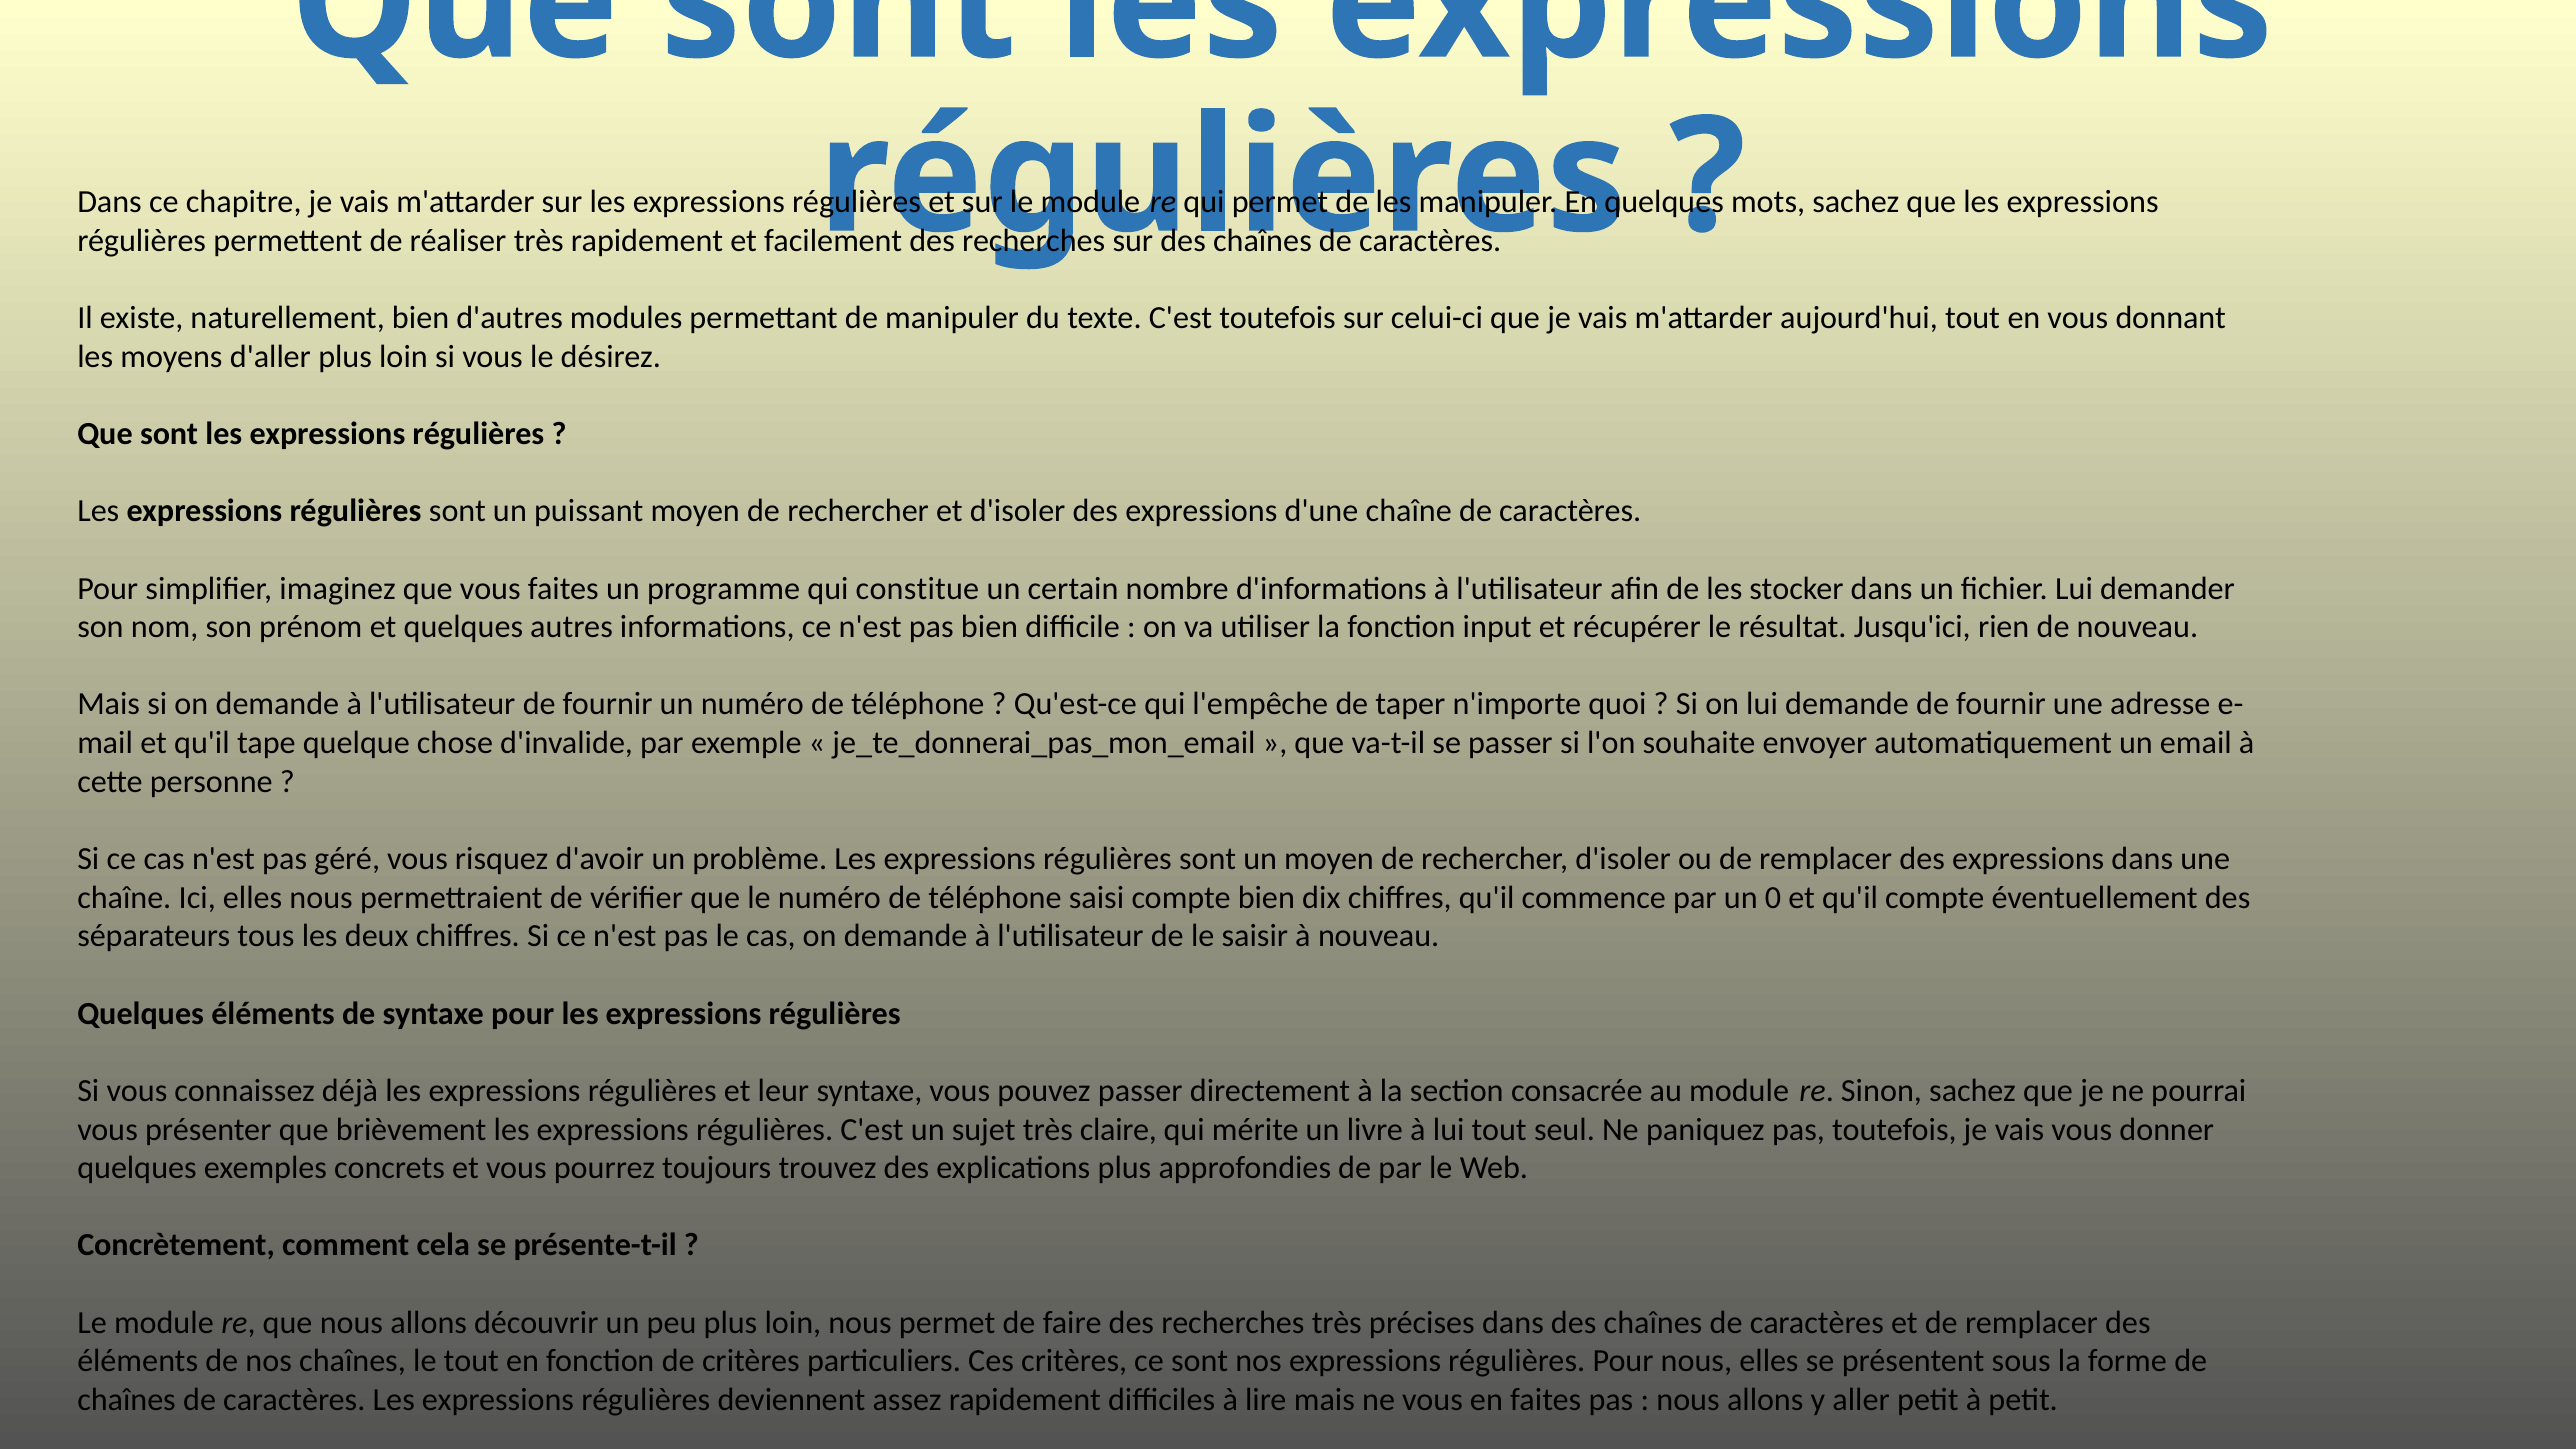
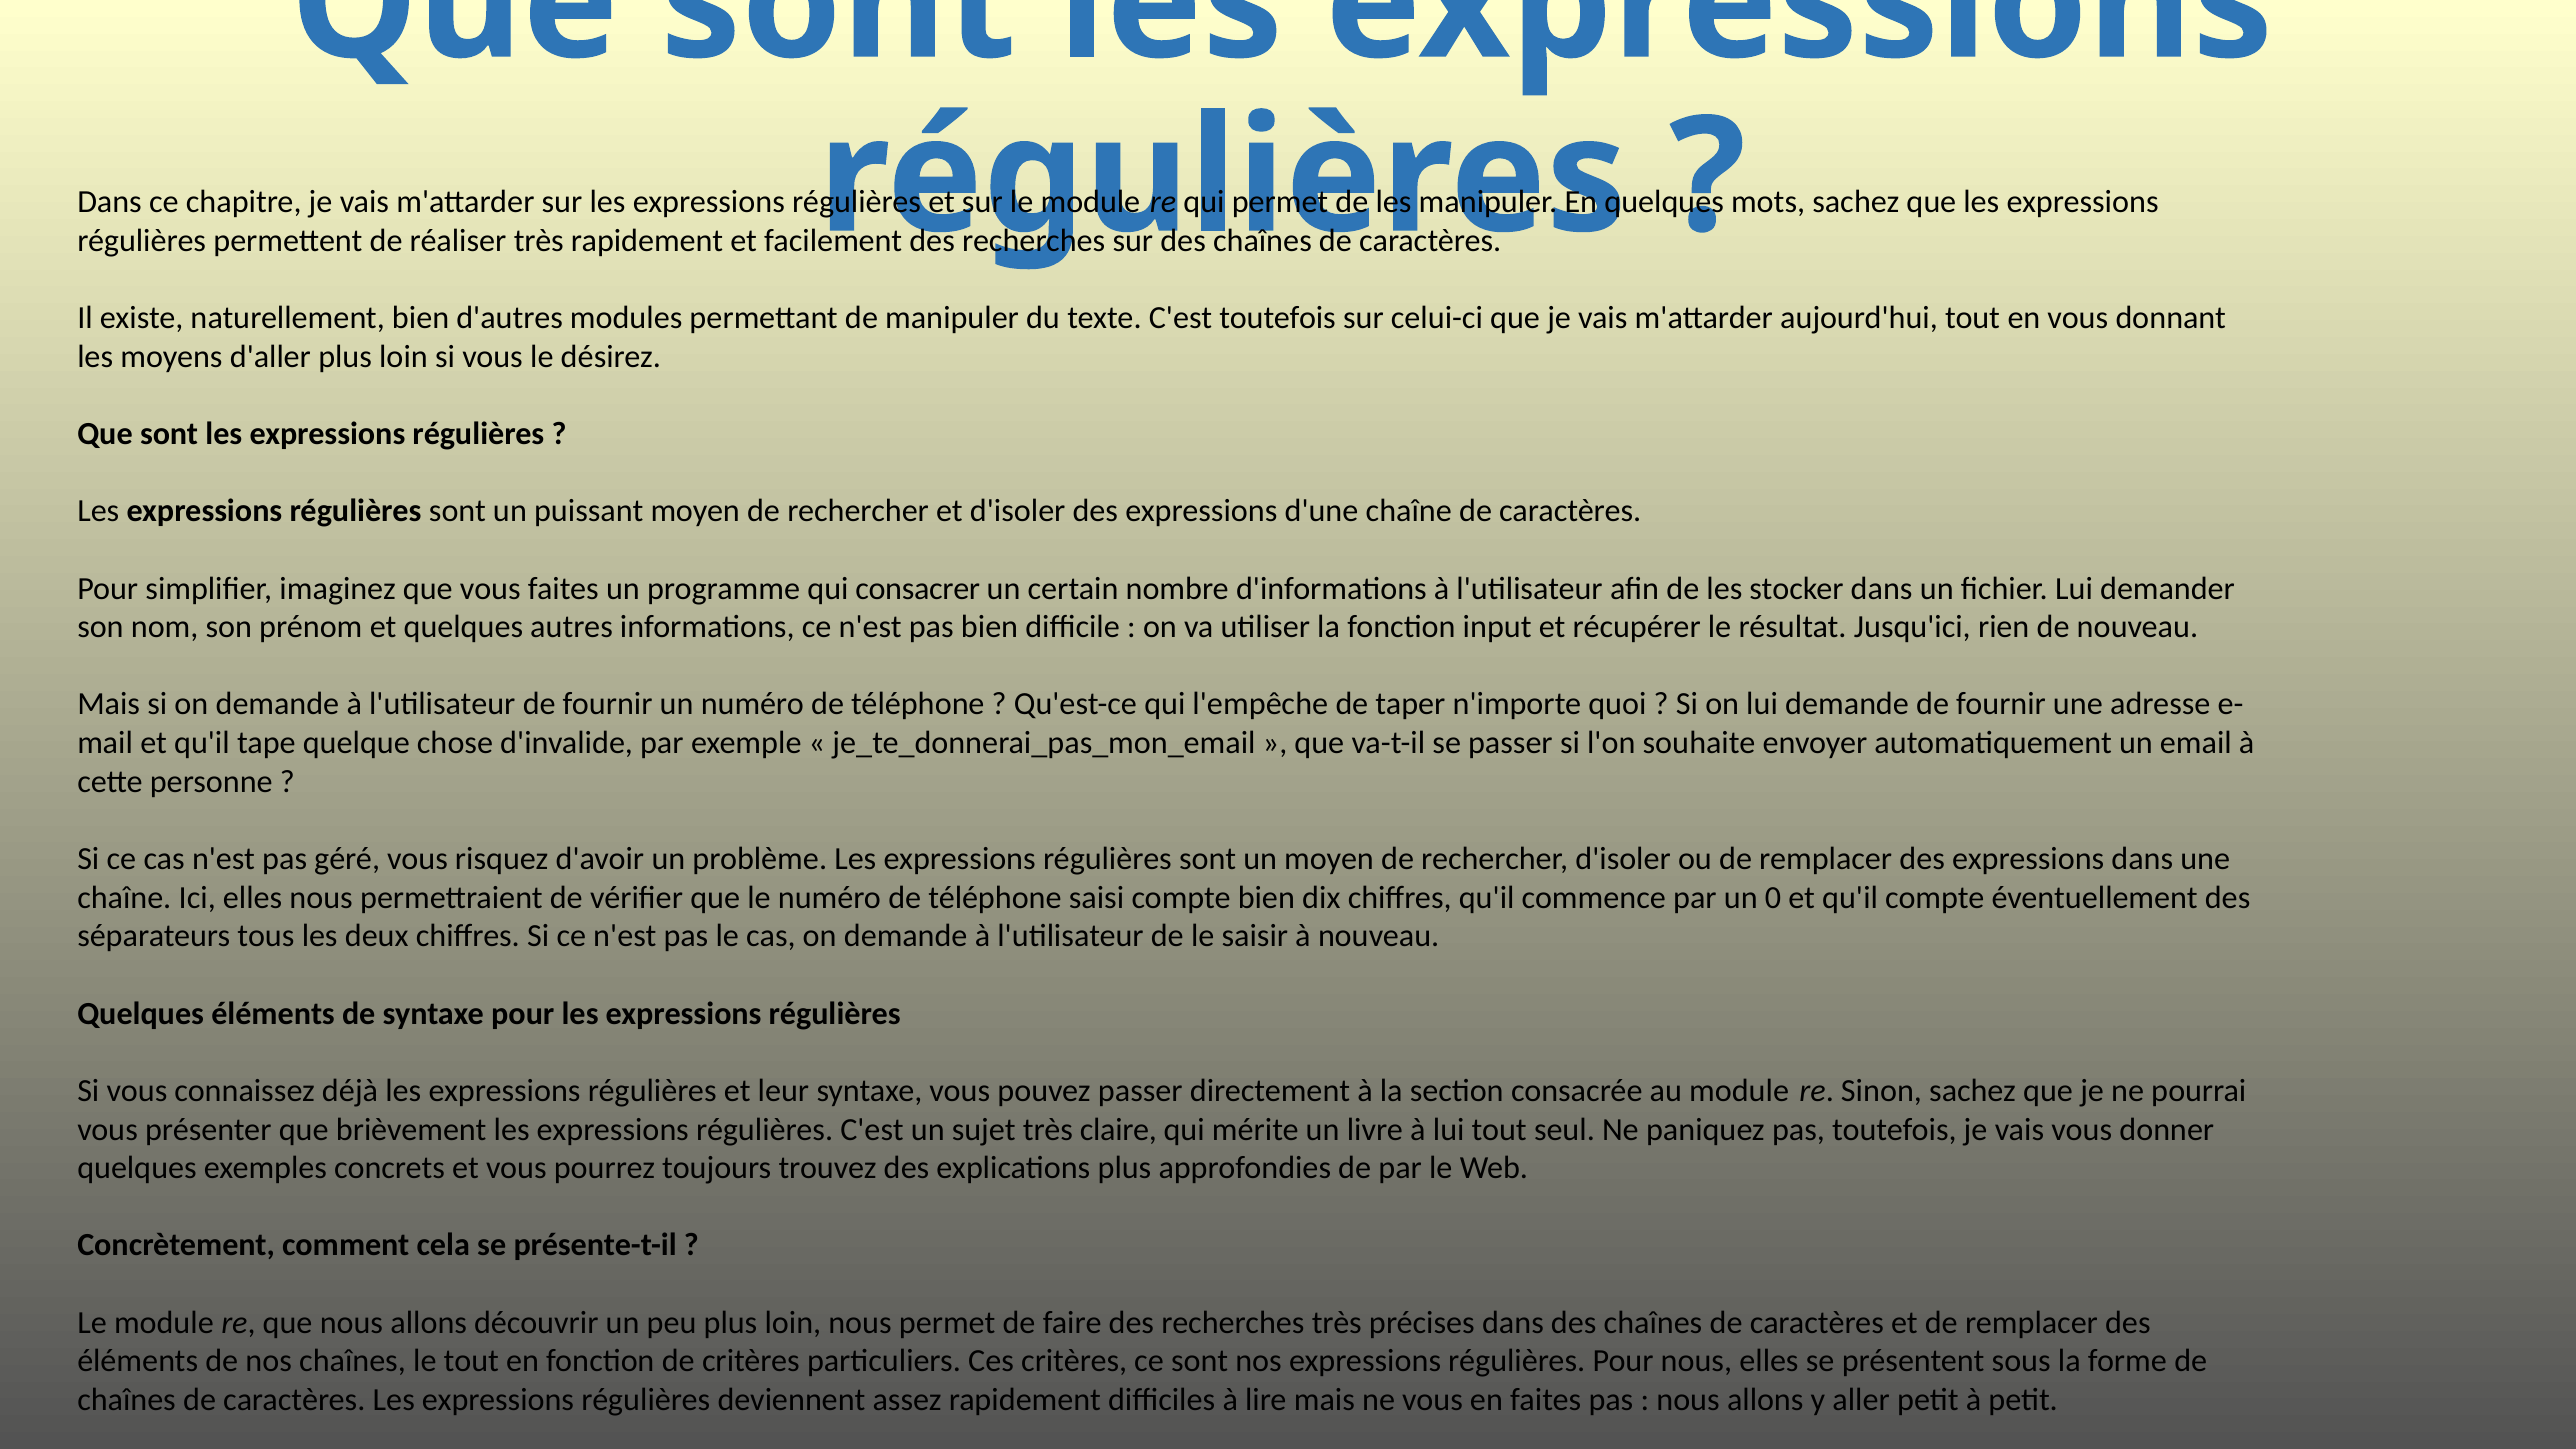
constitue: constitue -> consacrer (918, 588)
